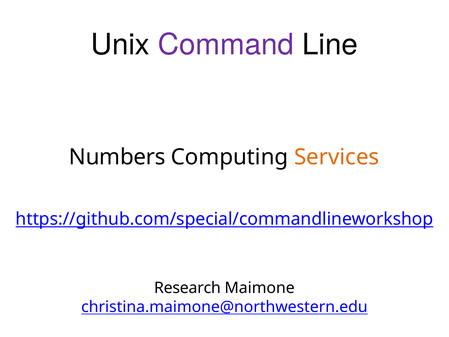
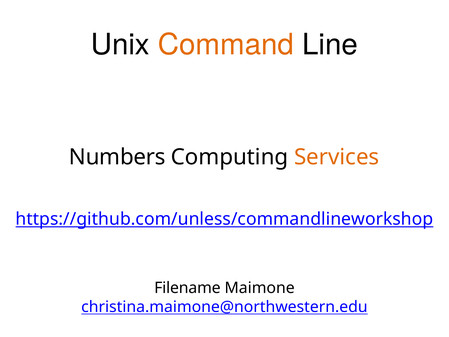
Command colour: purple -> orange (226, 45)
https://github.com/special/commandlineworkshop: https://github.com/special/commandlineworkshop -> https://github.com/unless/commandlineworkshop (224, 219)
Research: Research -> Filename (187, 288)
